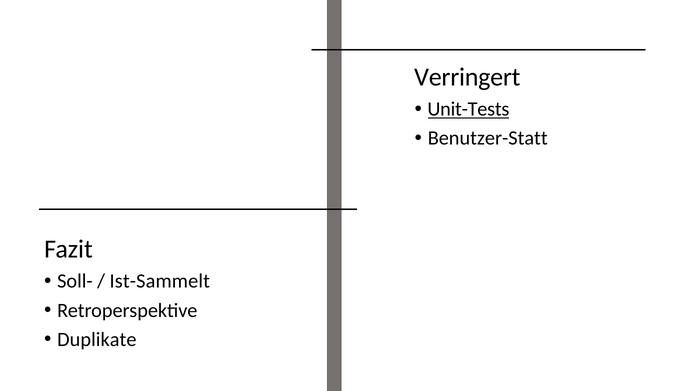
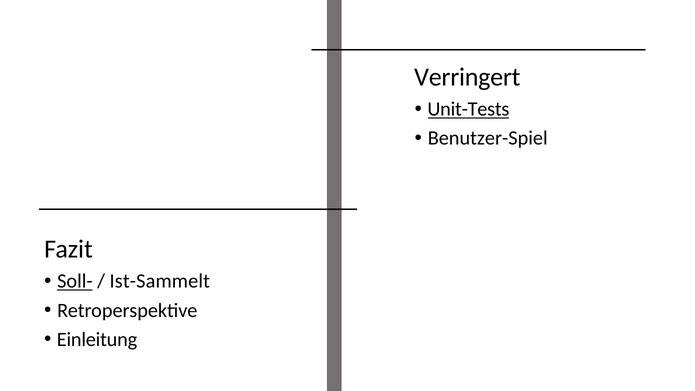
Benutzer-Statt: Benutzer-Statt -> Benutzer-Spiel (488, 138)
Soll- underline: none -> present (75, 281)
Duplikate: Duplikate -> Einleitung (97, 339)
